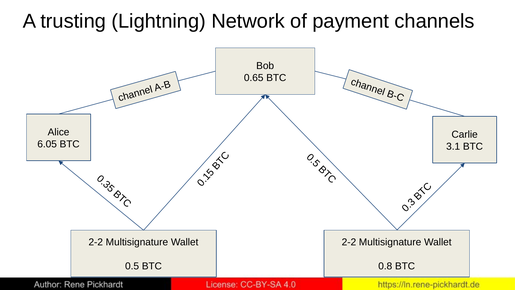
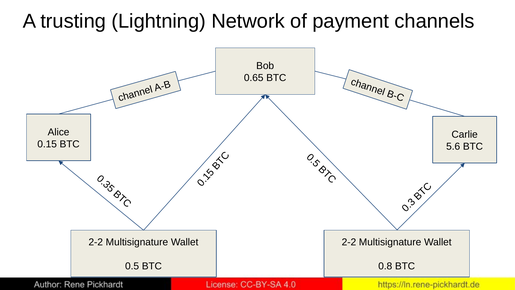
6.05: 6.05 -> 0.15 (47, 144)
3.1: 3.1 -> 5.6 (453, 146)
